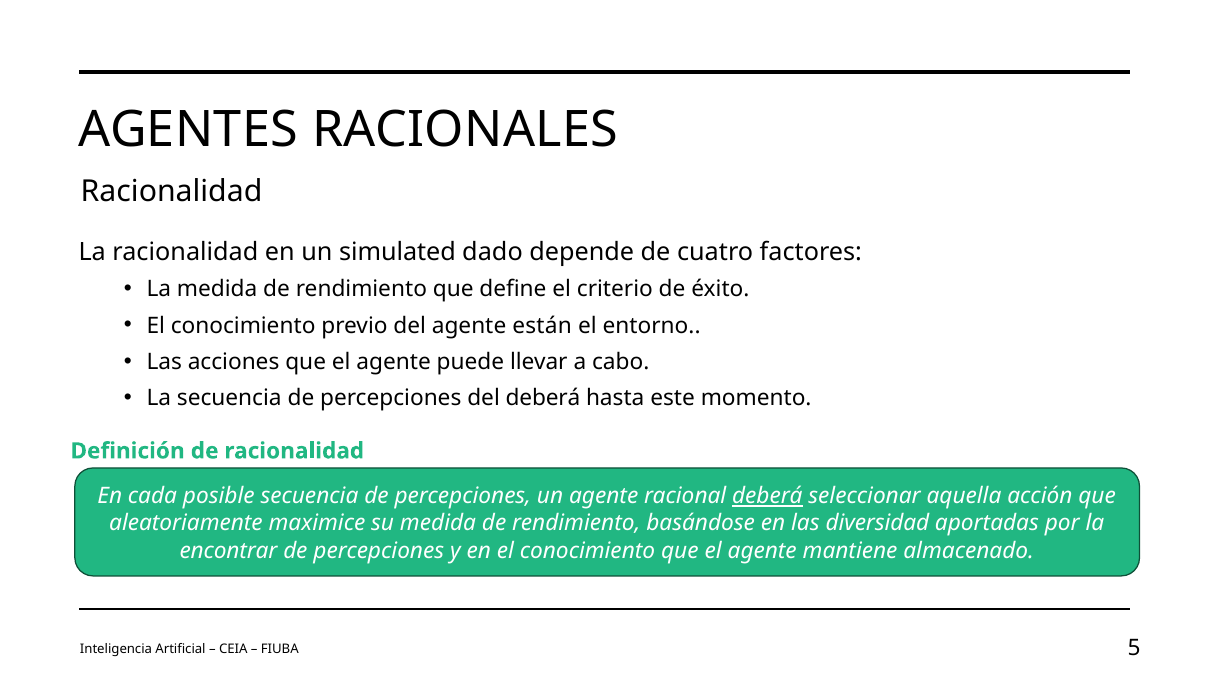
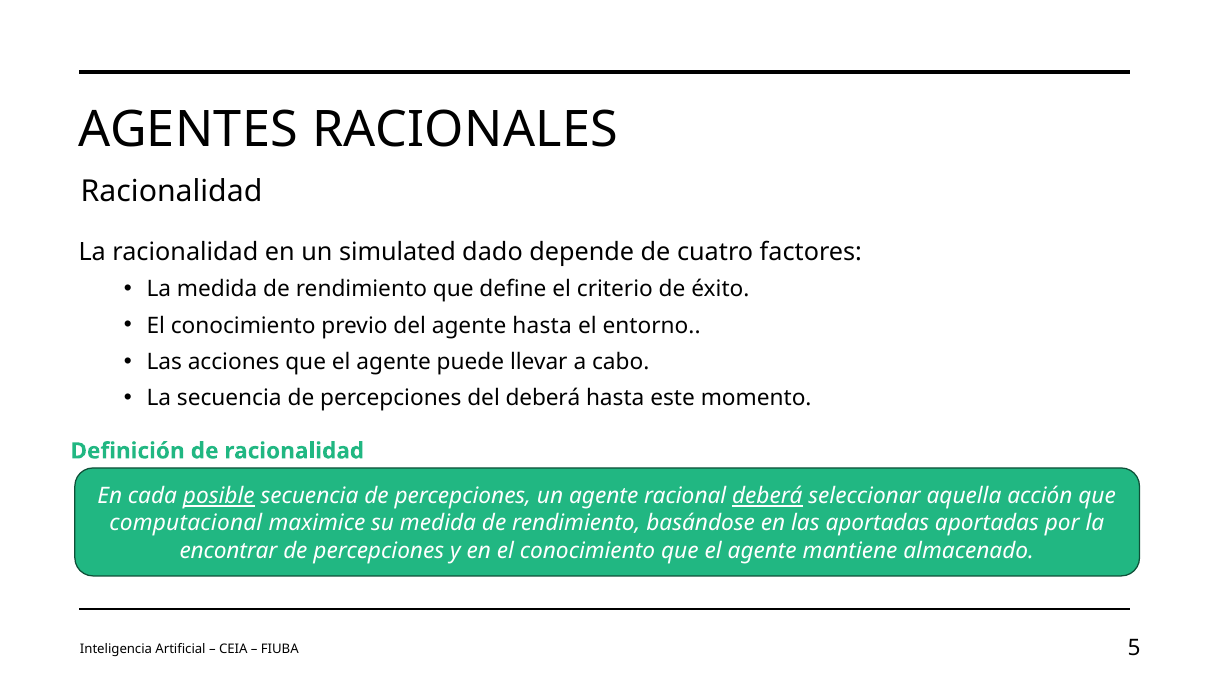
agente están: están -> hasta (542, 326)
posible underline: none -> present (219, 496)
aleatoriamente: aleatoriamente -> computacional (186, 524)
las diversidad: diversidad -> aportadas (877, 524)
